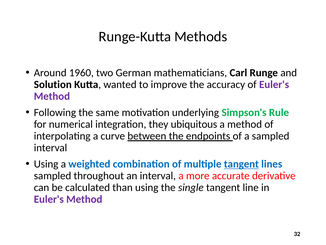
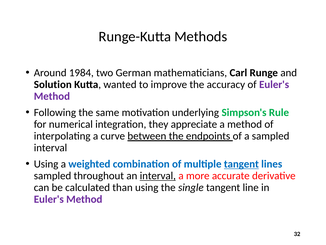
1960: 1960 -> 1984 (81, 73)
ubiquitous: ubiquitous -> appreciate (194, 124)
interval underline: none -> present (158, 175)
